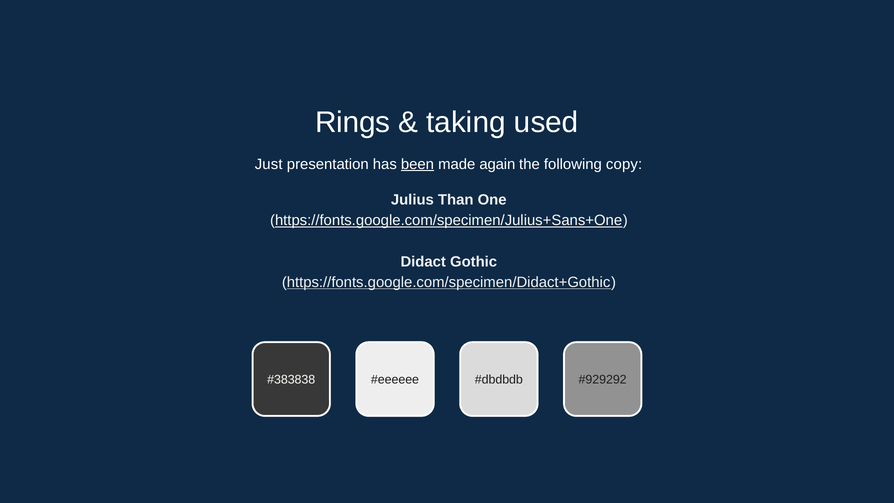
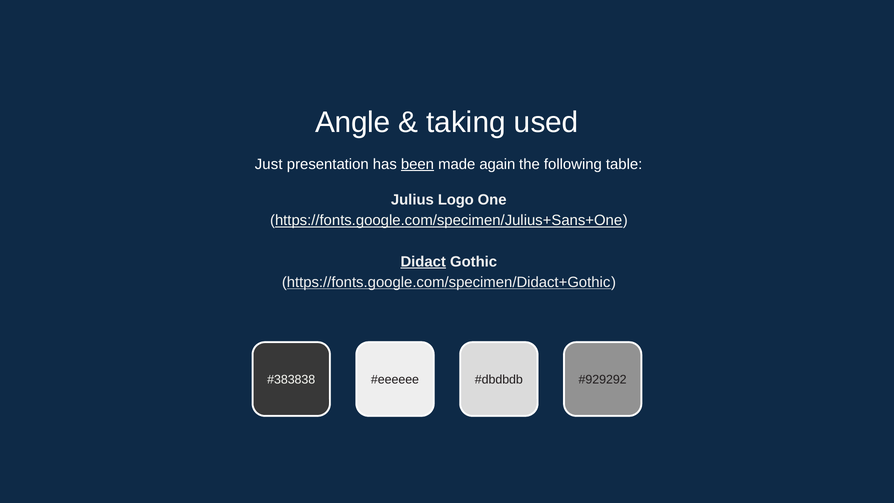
Rings: Rings -> Angle (353, 122)
copy: copy -> table (624, 164)
Than: Than -> Logo (456, 200)
Didact underline: none -> present (423, 262)
